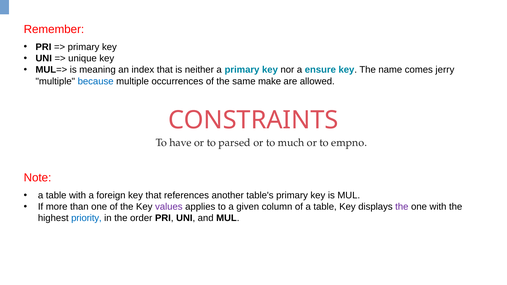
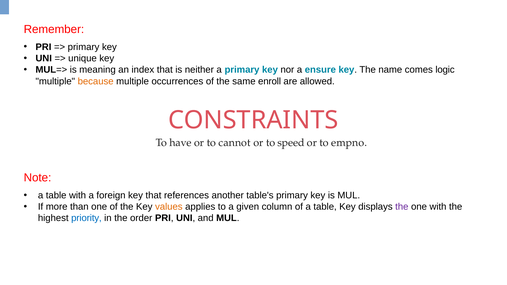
jerry: jerry -> logic (445, 70)
because colour: blue -> orange (96, 81)
make: make -> enroll (270, 81)
parsed: parsed -> cannot (235, 143)
much: much -> speed (291, 143)
values colour: purple -> orange (169, 207)
